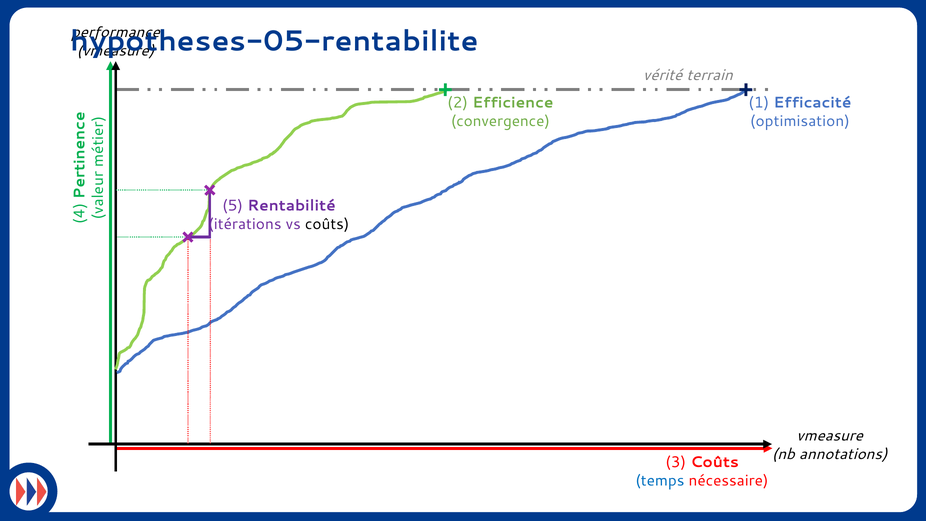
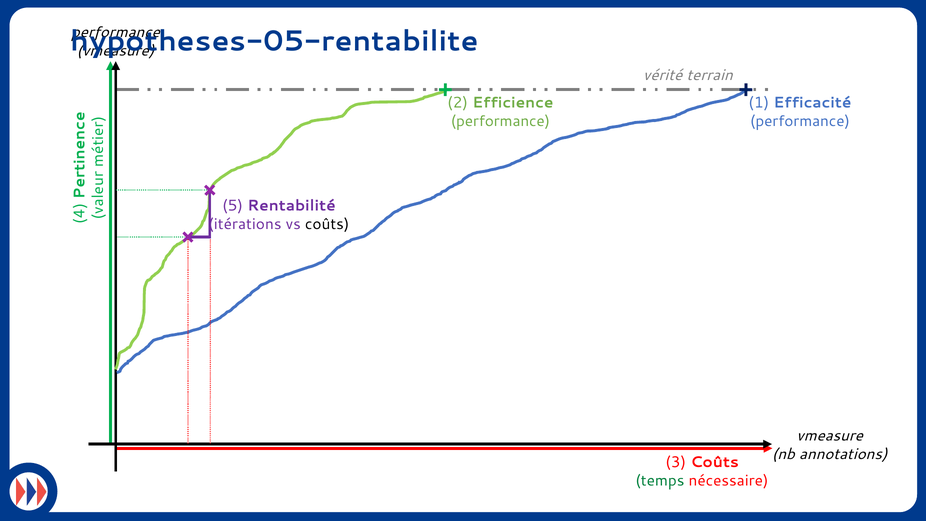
convergence: convergence -> performance (500, 121)
optimisation: optimisation -> performance (800, 121)
temps colour: blue -> green (660, 481)
